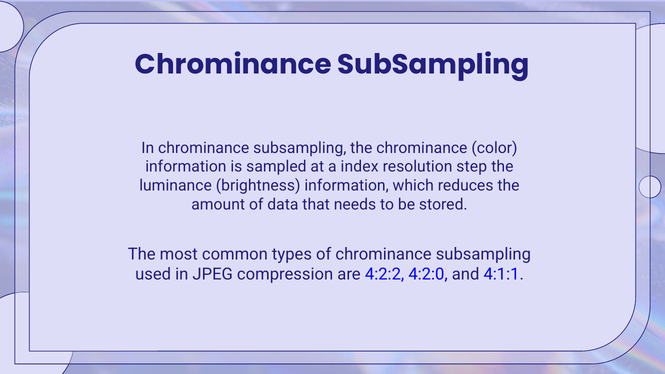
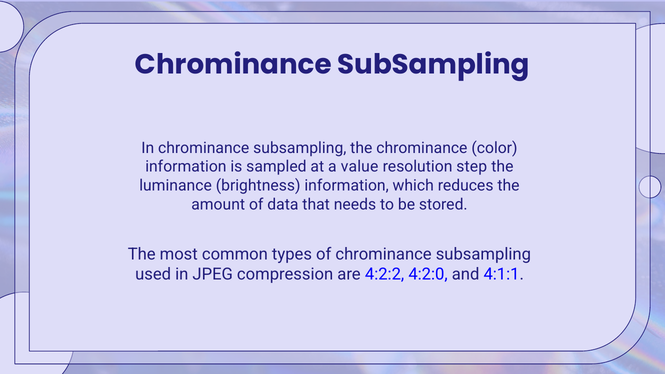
index: index -> value (360, 167)
